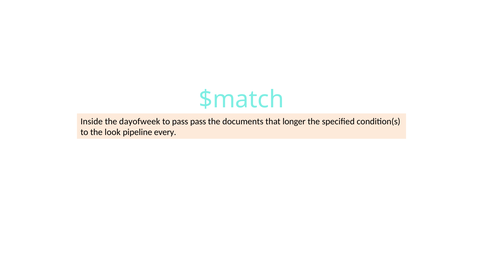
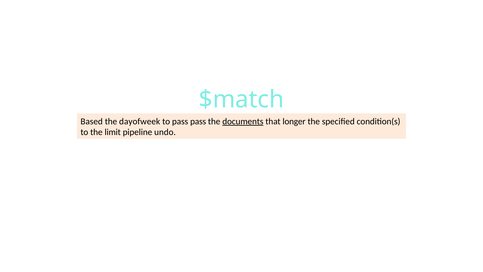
Inside: Inside -> Based (92, 121)
documents underline: none -> present (243, 121)
look: look -> limit (113, 132)
every: every -> undo (165, 132)
